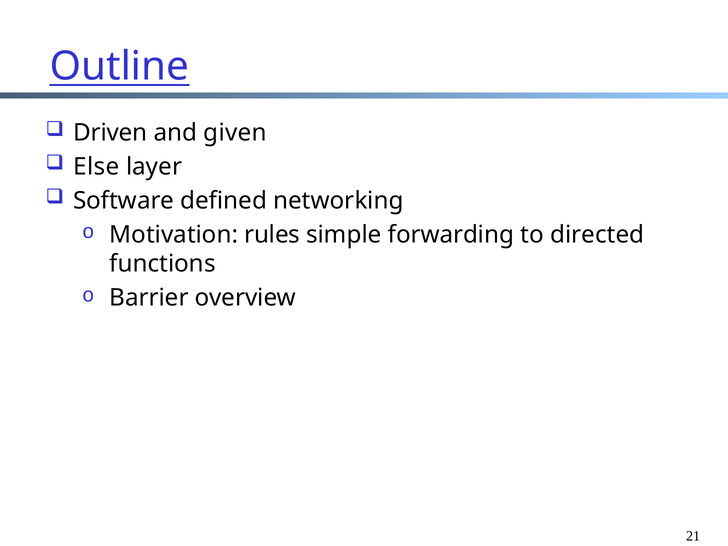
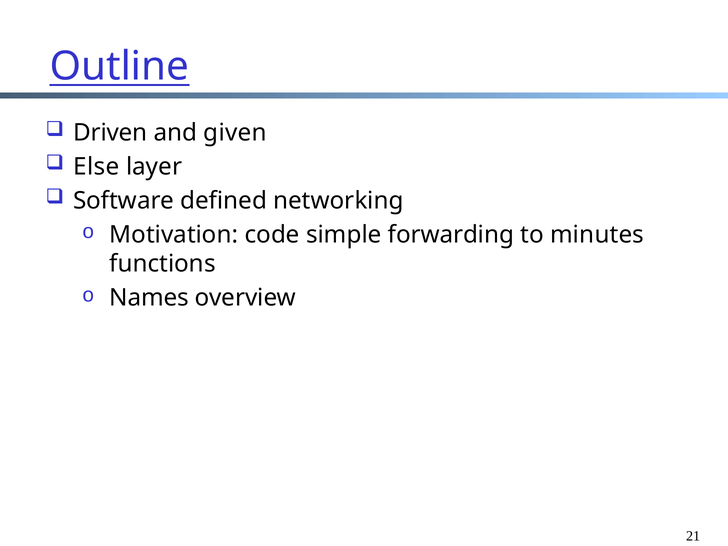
rules: rules -> code (272, 235)
directed: directed -> minutes (597, 235)
Barrier: Barrier -> Names (149, 298)
